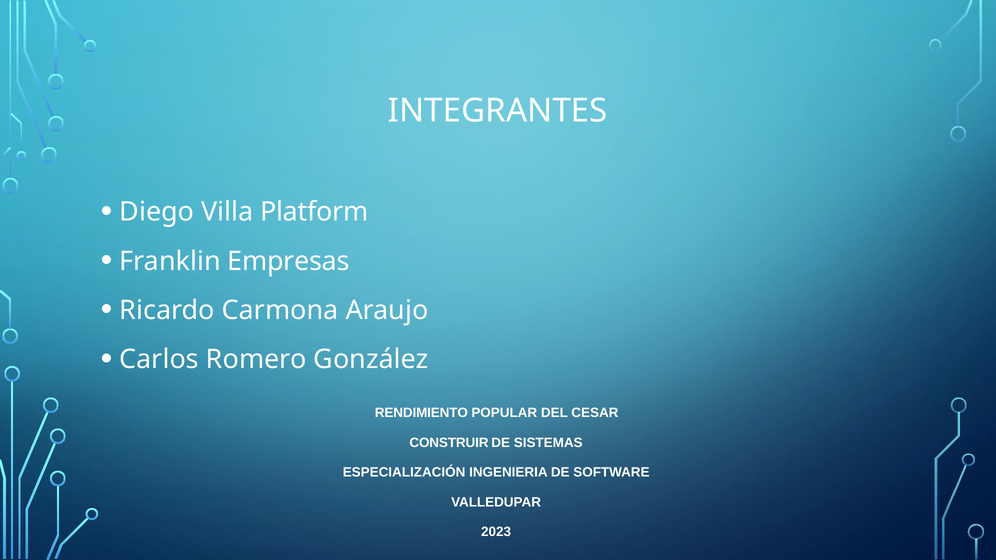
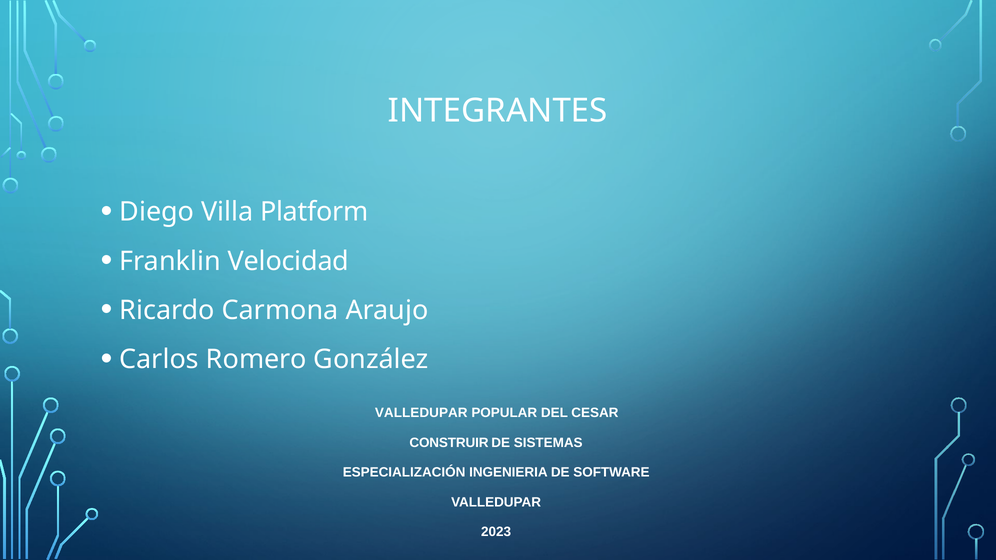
Empresas: Empresas -> Velocidad (288, 261)
RENDIMIENTO: RENDIMIENTO -> VALLEDUPAR (421, 413)
